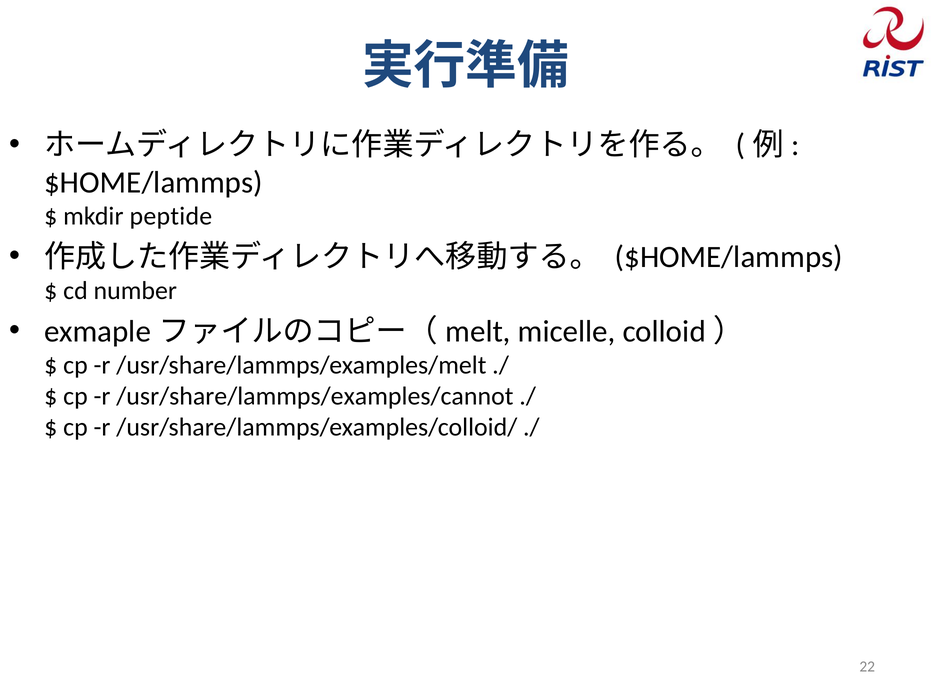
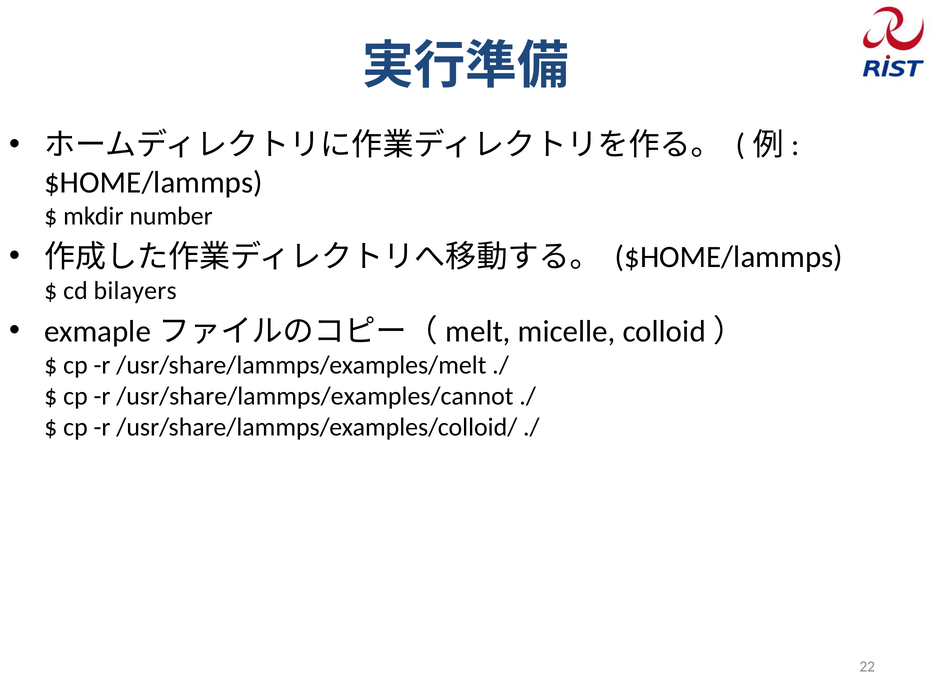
peptide: peptide -> number (171, 216)
number: number -> bilayers (135, 291)
